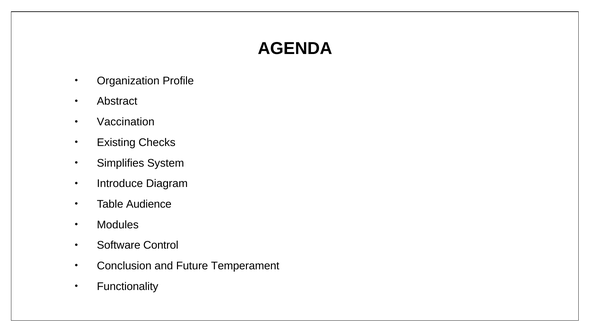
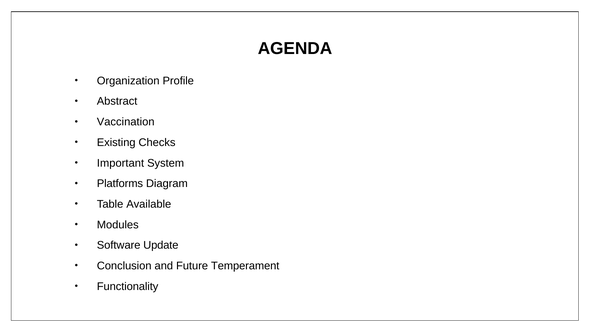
Simplifies: Simplifies -> Important (120, 163)
Introduce: Introduce -> Platforms (120, 184)
Audience: Audience -> Available (149, 204)
Control: Control -> Update (161, 245)
